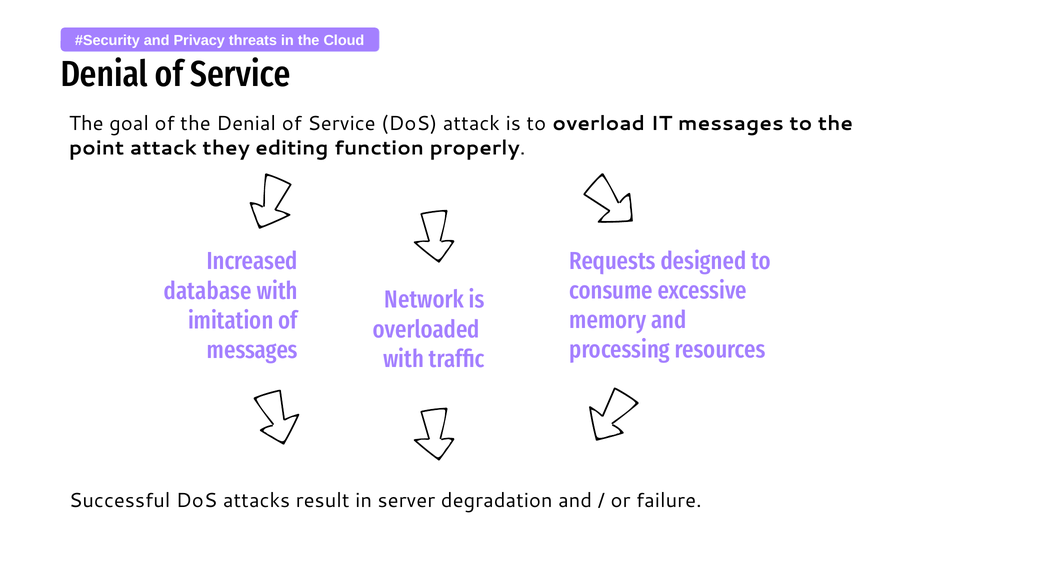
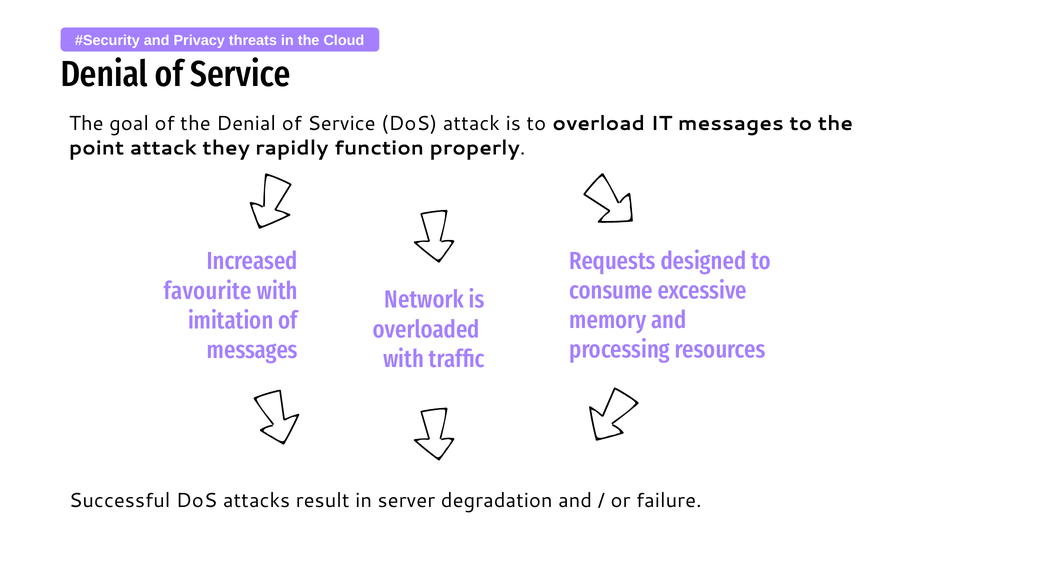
editing: editing -> rapidly (292, 148)
database: database -> favourite (208, 291)
